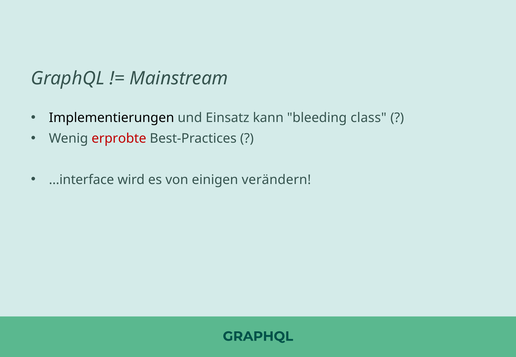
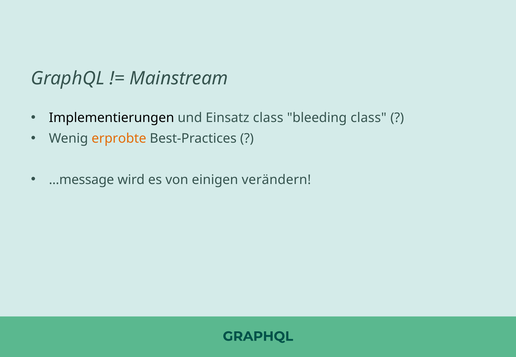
Einsatz kann: kann -> class (268, 118)
erprobte colour: red -> orange (119, 139)
...interface: ...interface -> ...message (81, 180)
